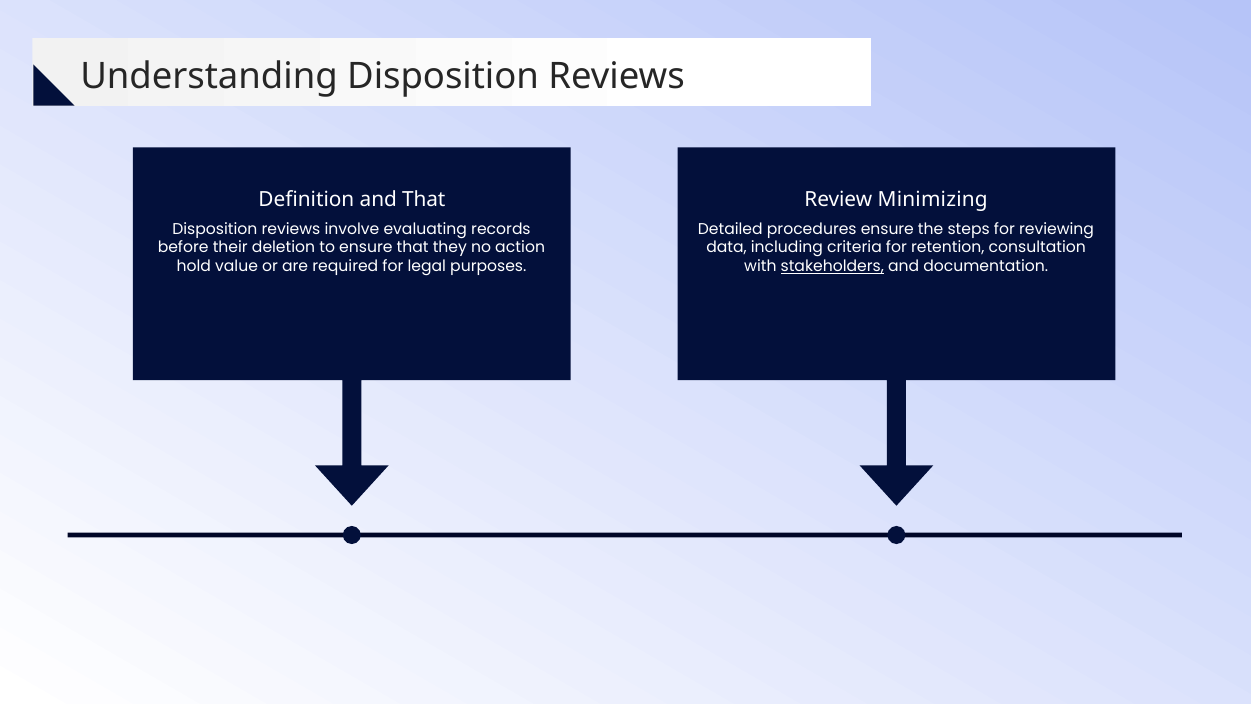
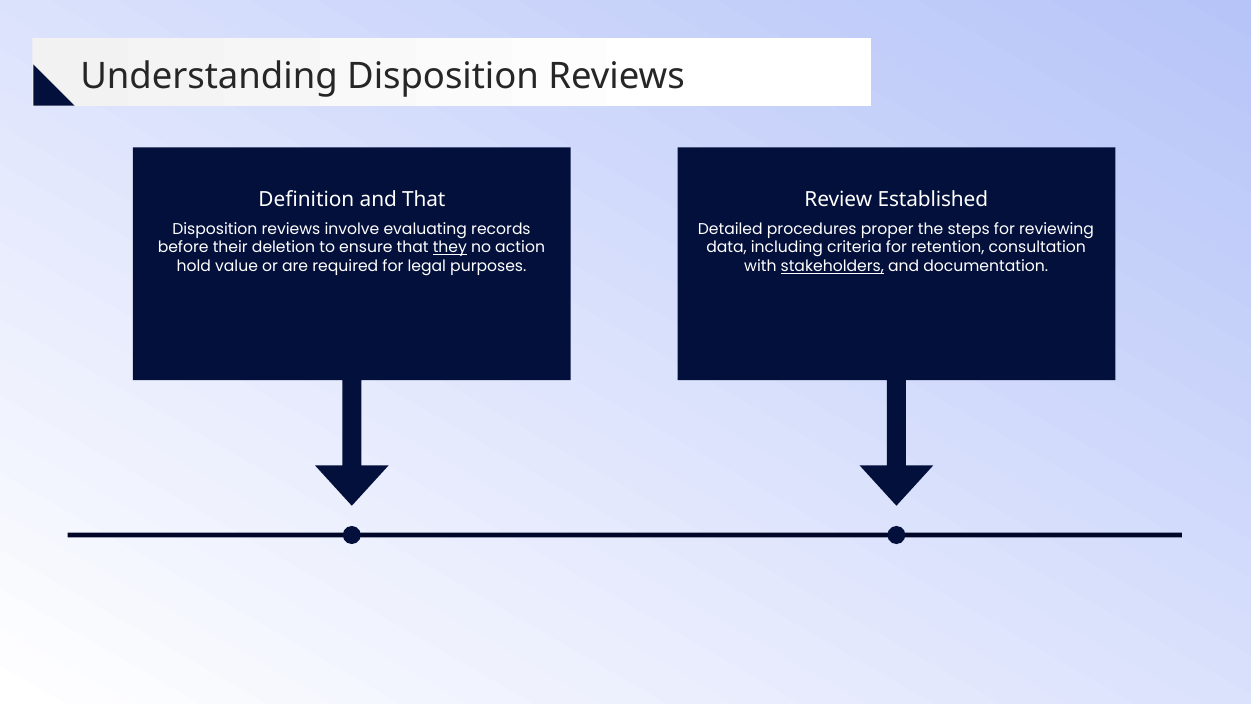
Minimizing: Minimizing -> Established (933, 199)
procedures ensure: ensure -> proper (887, 229)
they underline: none -> present (450, 248)
